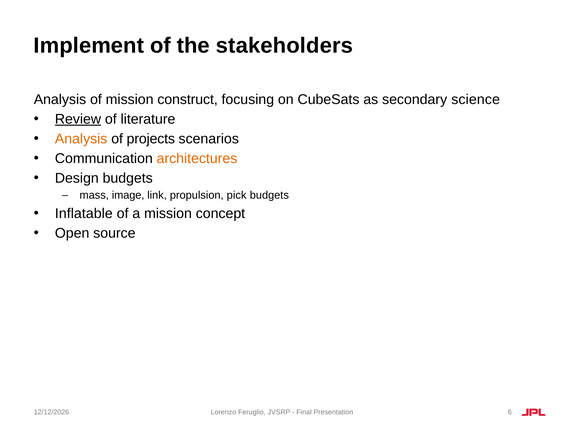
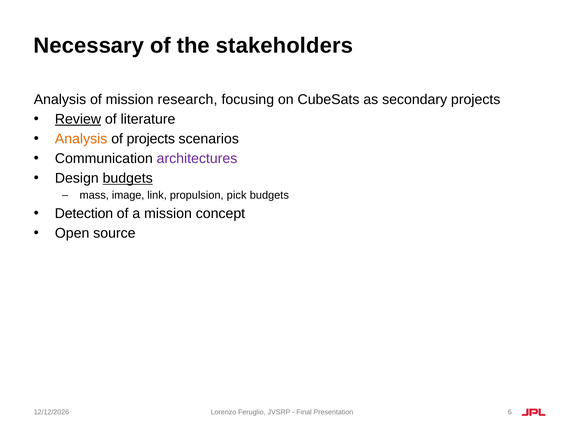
Implement: Implement -> Necessary (89, 45)
construct: construct -> research (187, 99)
secondary science: science -> projects (476, 99)
architectures colour: orange -> purple (197, 159)
budgets underline: none -> present (128, 178)
Inflatable: Inflatable -> Detection (84, 213)
